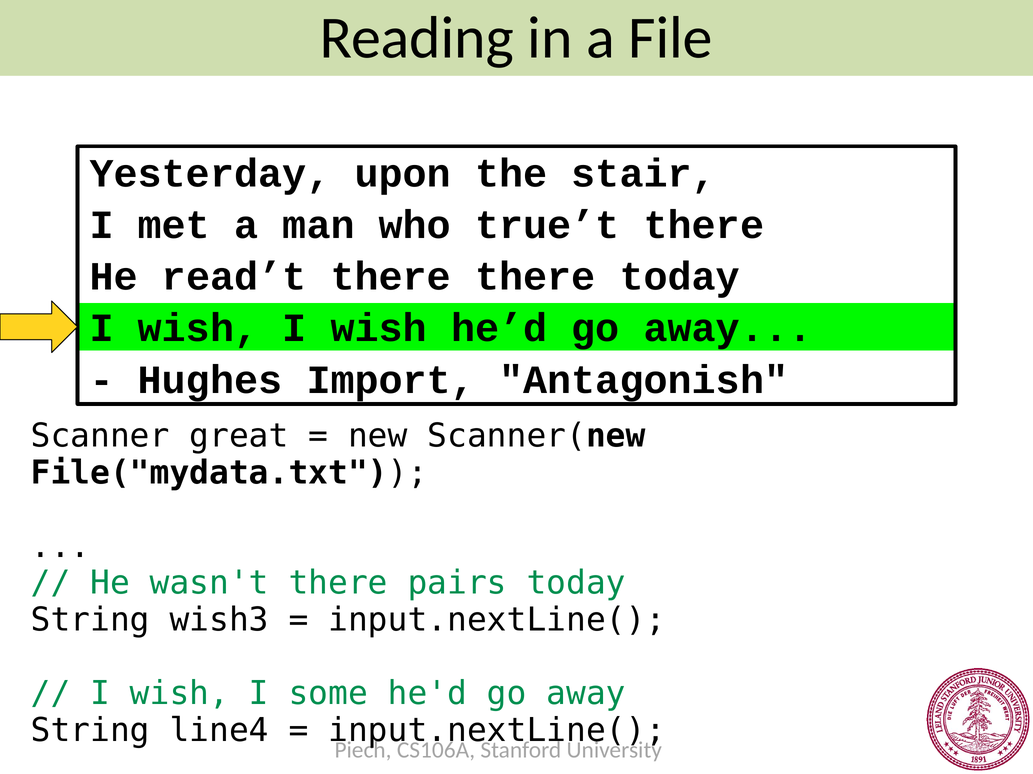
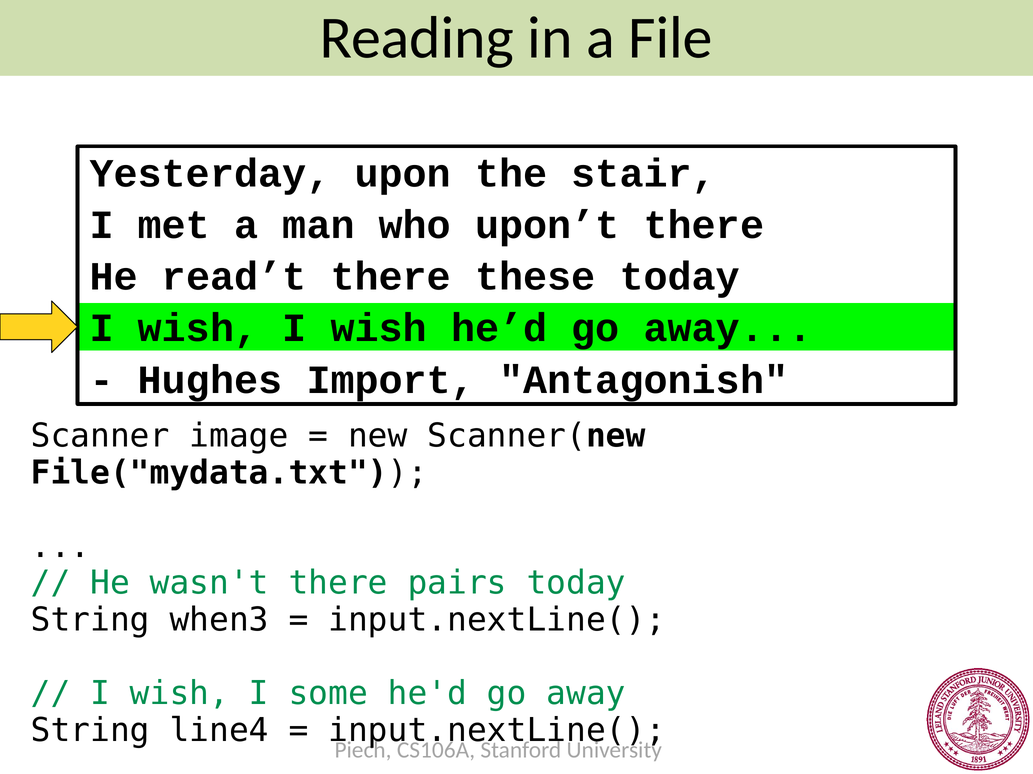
true’t: true’t -> upon’t (547, 225)
there there: there -> these (535, 277)
great: great -> image (239, 436)
wish3: wish3 -> when3 (219, 620)
